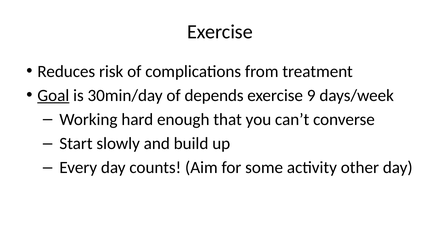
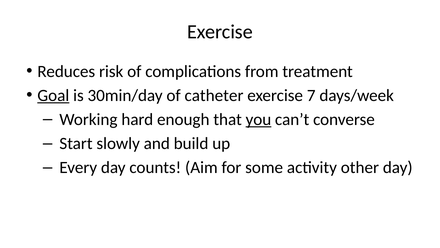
depends: depends -> catheter (214, 95)
9: 9 -> 7 (311, 95)
you underline: none -> present (258, 119)
